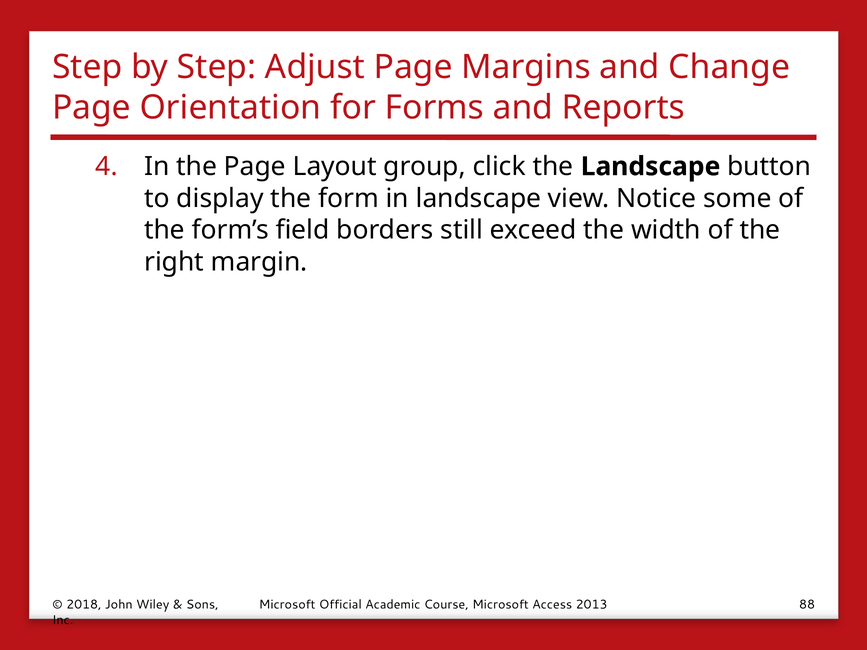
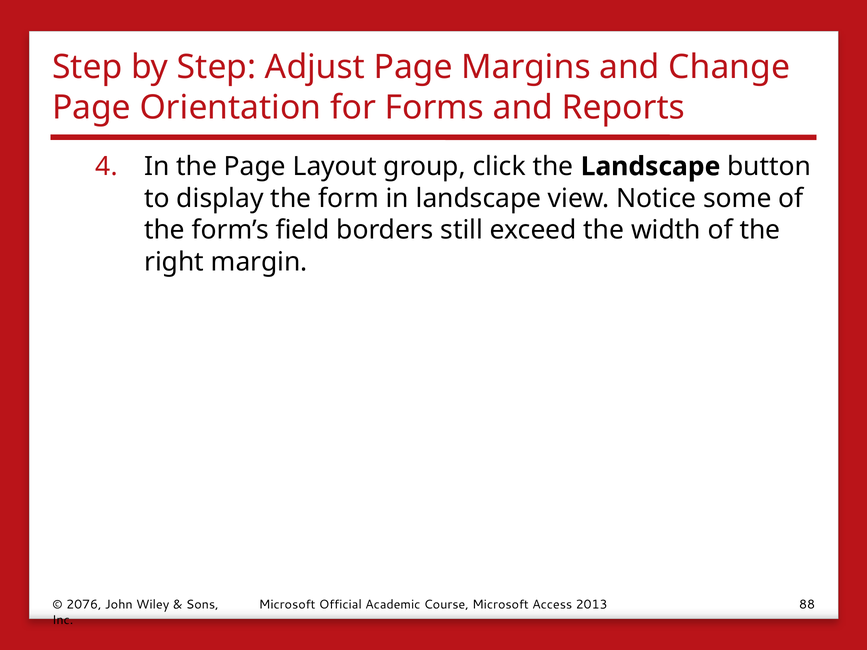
2018: 2018 -> 2076 (84, 605)
